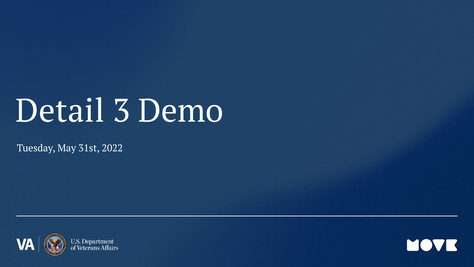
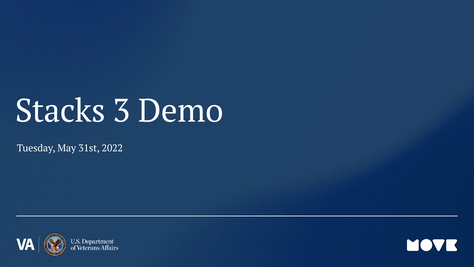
Detail: Detail -> Stacks (60, 111)
